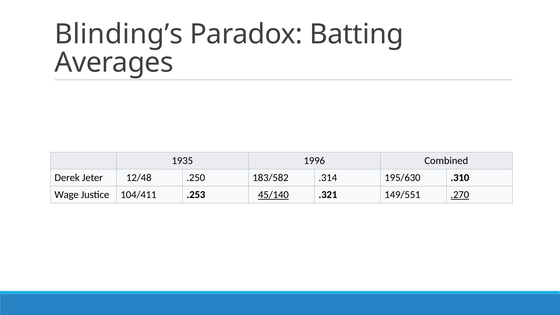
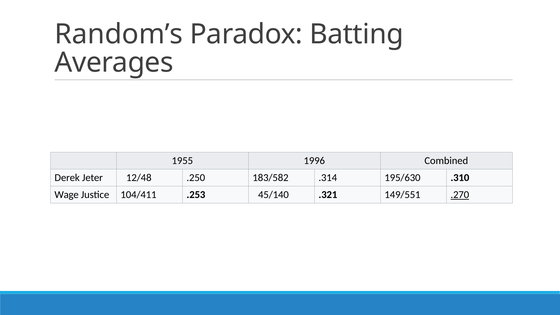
Blinding’s: Blinding’s -> Random’s (119, 34)
1935: 1935 -> 1955 (182, 161)
45/140 underline: present -> none (273, 195)
